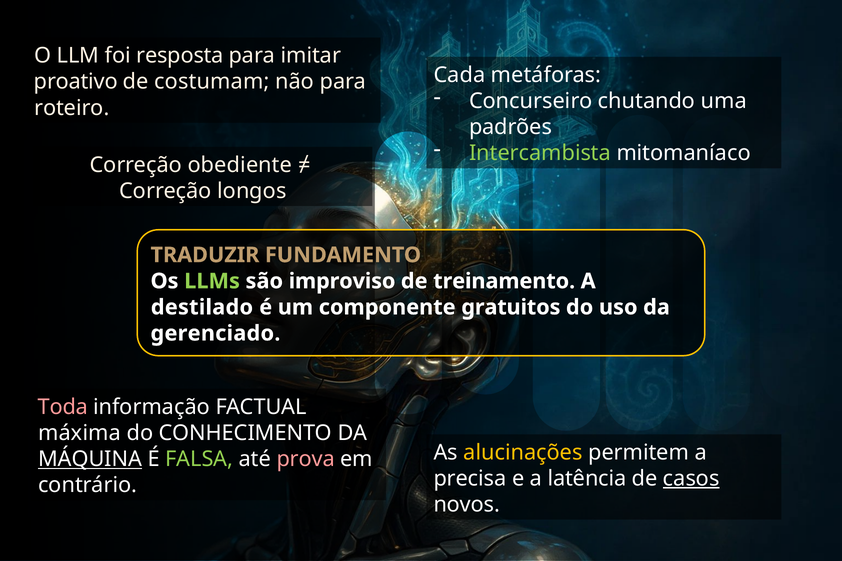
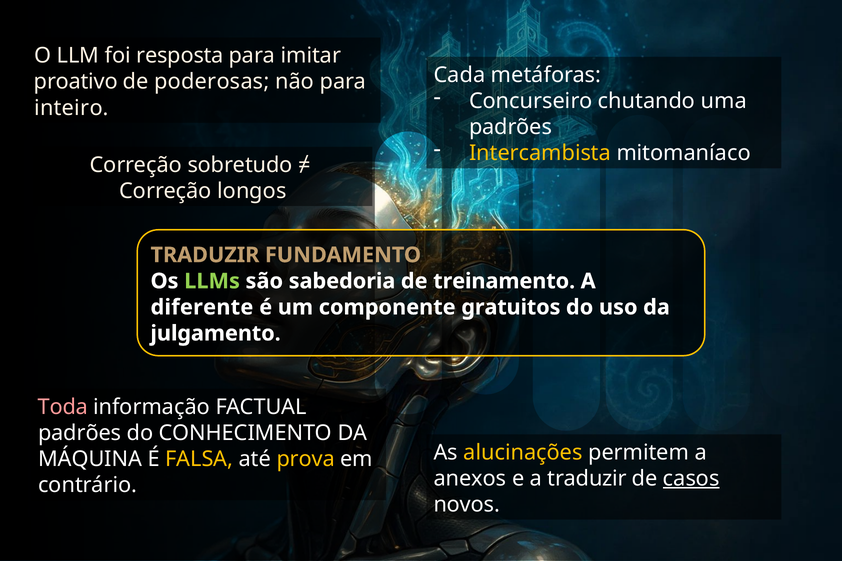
costumam: costumam -> poderosas (212, 82)
roteiro: roteiro -> inteiro (72, 108)
Intercambista colour: light green -> yellow (540, 153)
obediente: obediente -> sobretudo (240, 165)
improviso: improviso -> sabedoria (342, 281)
destilado: destilado -> diferente (202, 307)
gerenciado: gerenciado -> julgamento (216, 334)
máxima: máxima -> padrões (80, 433)
MÁQUINA underline: present -> none (90, 459)
FALSA colour: light green -> yellow (199, 459)
prova colour: pink -> yellow (306, 459)
precisa: precisa -> anexos (470, 479)
a latência: latência -> traduzir (587, 479)
